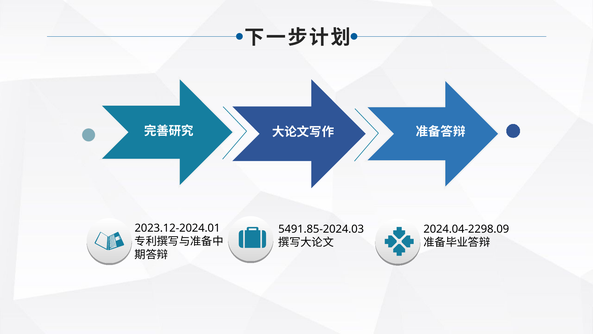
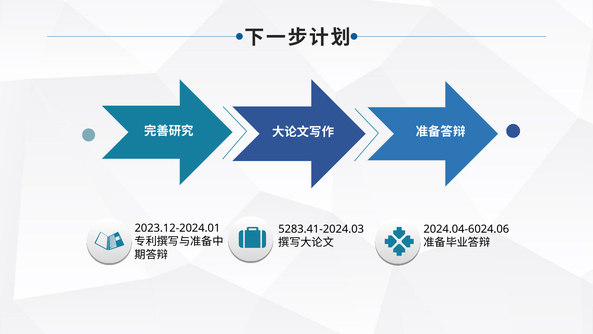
5491.85-2024.03: 5491.85-2024.03 -> 5283.41-2024.03 (321, 229)
2024.04-2298.09: 2024.04-2298.09 -> 2024.04-6024.06 (466, 229)
